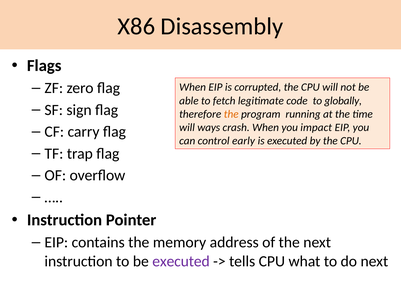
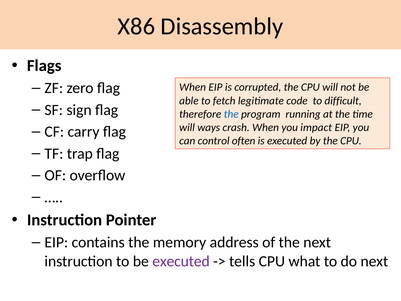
globally: globally -> difficult (343, 101)
the colour: orange -> blue (231, 114)
early: early -> often (244, 141)
